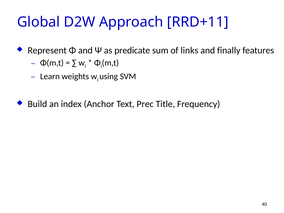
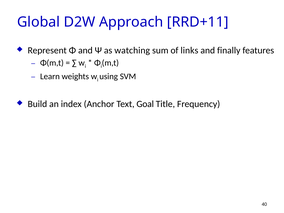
predicate: predicate -> watching (132, 50)
Prec: Prec -> Goal (145, 104)
